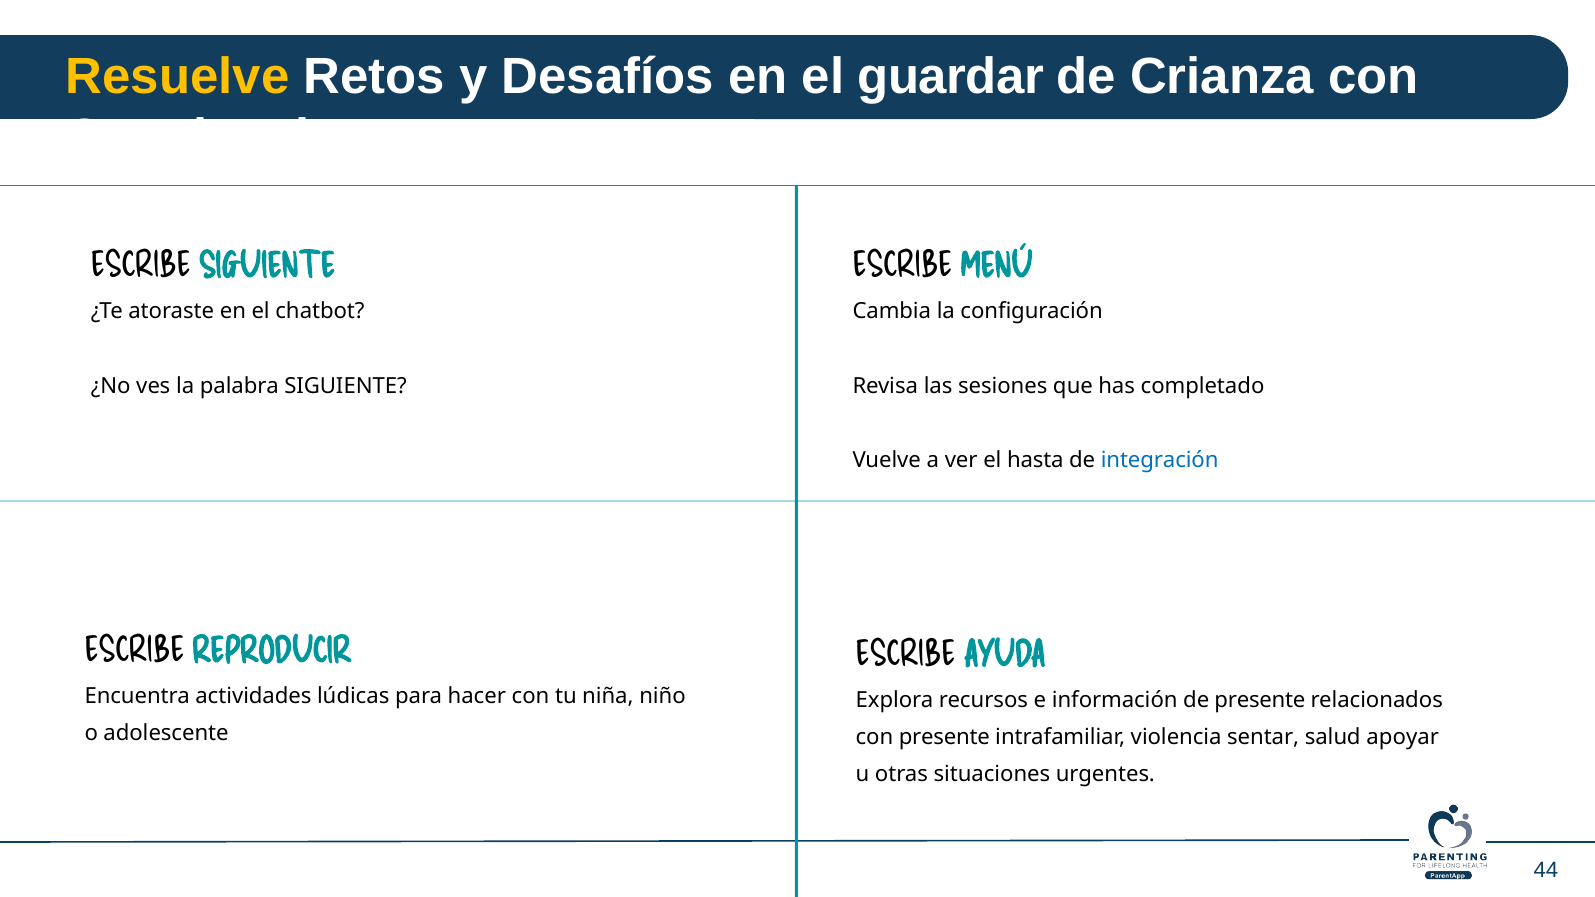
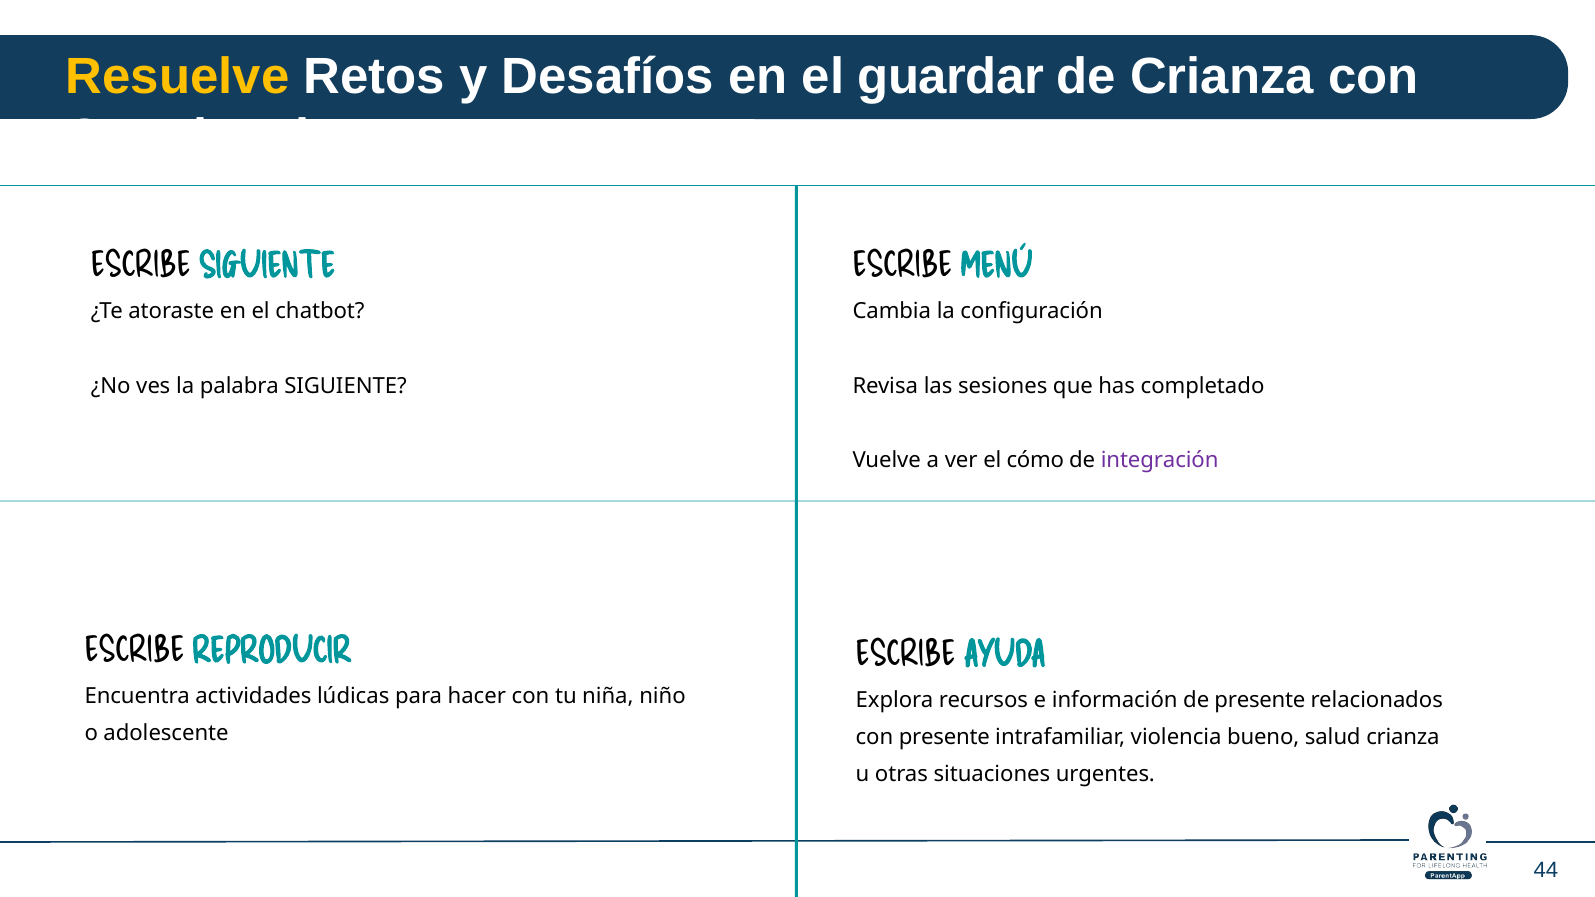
hasta: hasta -> cómo (1035, 461)
integración colour: blue -> purple (1160, 461)
sentar: sentar -> bueno (1263, 737)
salud apoyar: apoyar -> crianza (1403, 737)
